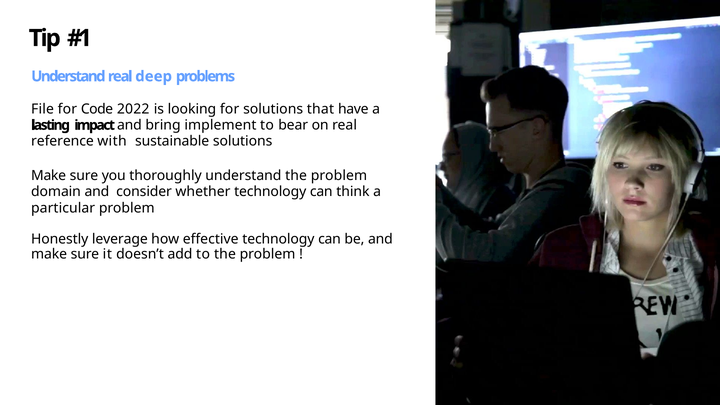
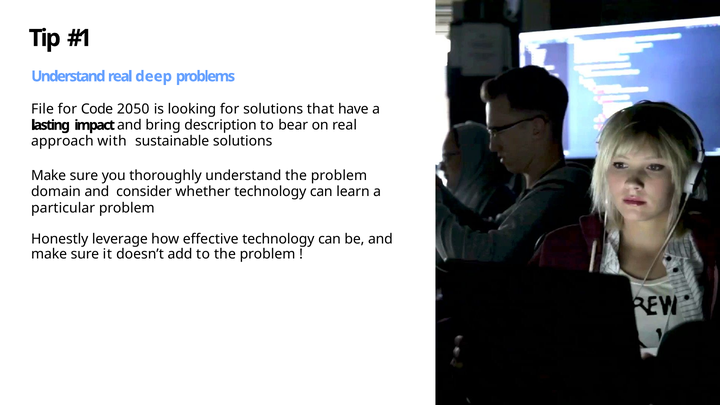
2022: 2022 -> 2050 (133, 109)
implement: implement -> description (221, 125)
reference: reference -> approach (62, 141)
think: think -> learn (353, 192)
